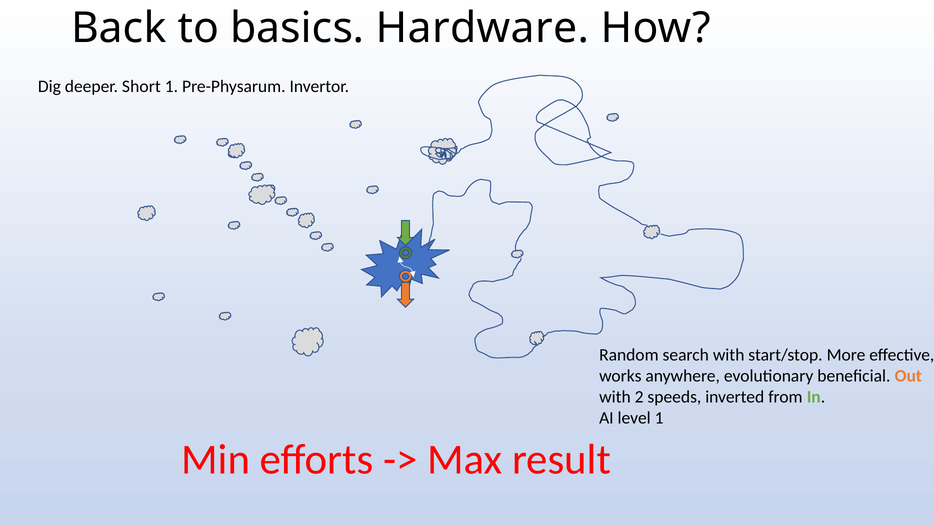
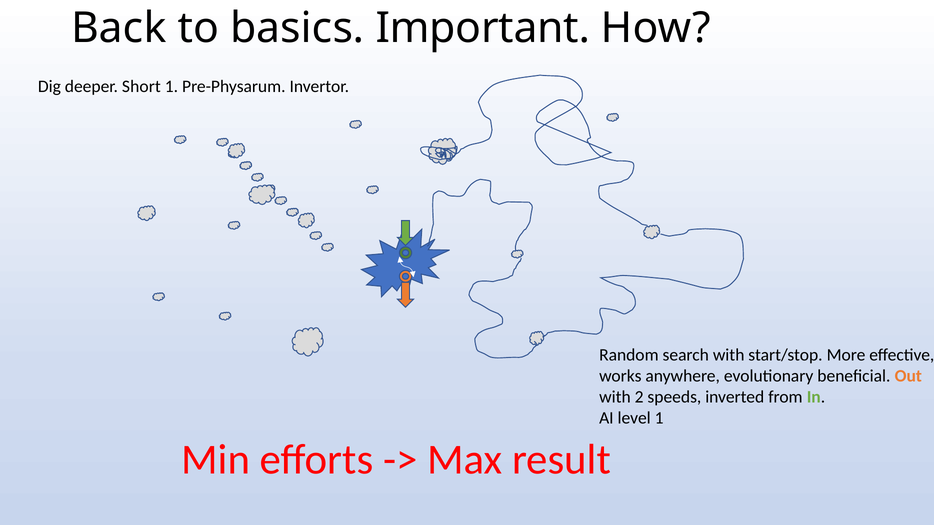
Hardware: Hardware -> Important (483, 28)
